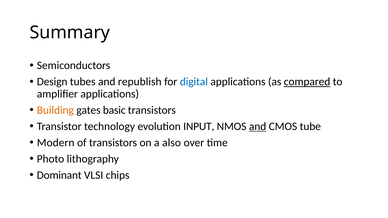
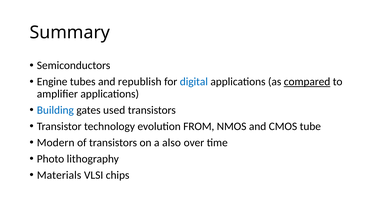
Design: Design -> Engine (52, 82)
Building colour: orange -> blue (55, 110)
basic: basic -> used (114, 110)
INPUT: INPUT -> FROM (199, 127)
and underline: present -> none (258, 127)
Dominant: Dominant -> Materials (59, 175)
